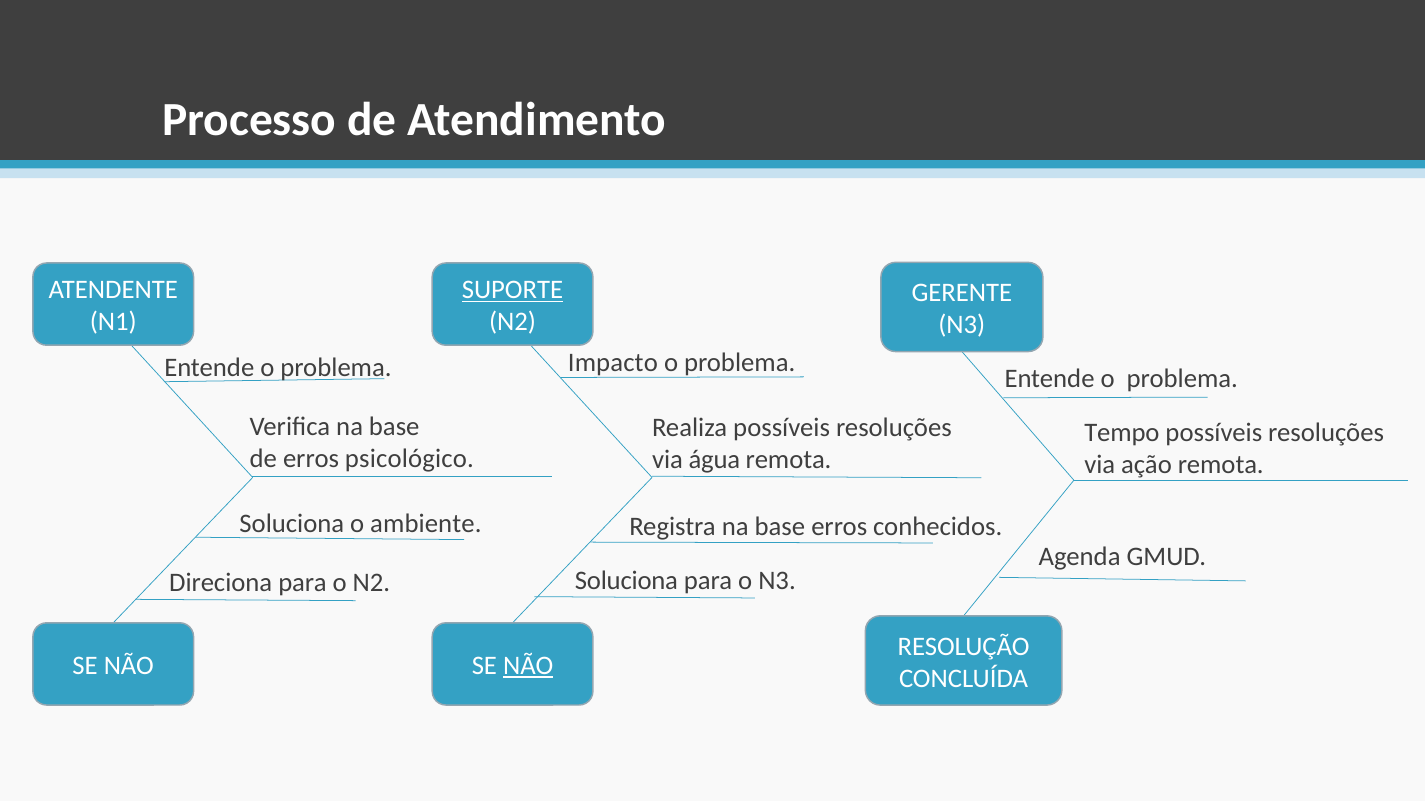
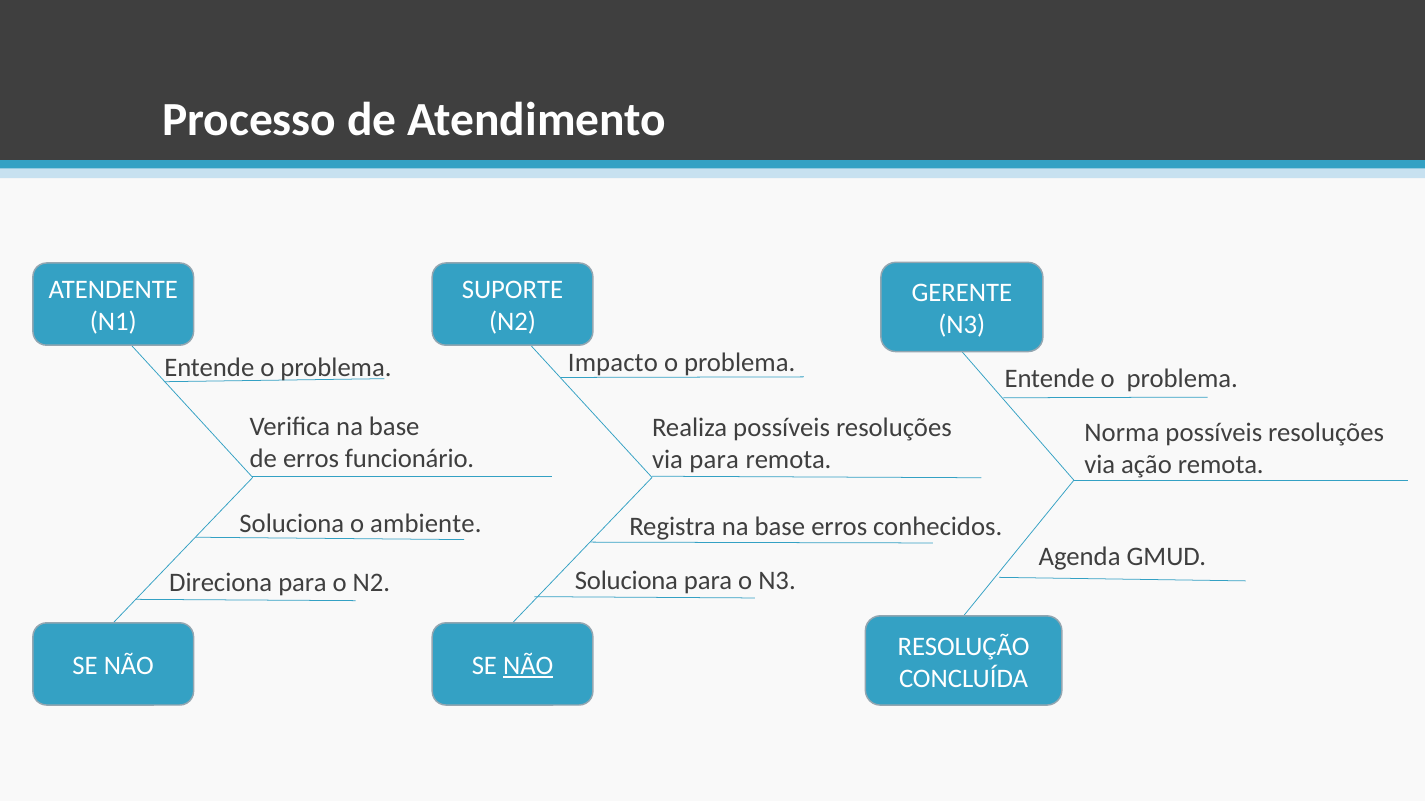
SUPORTE underline: present -> none (513, 290)
Tempo: Tempo -> Norma (1122, 433)
psicológico: psicológico -> funcionário (410, 459)
via água: água -> para (714, 460)
